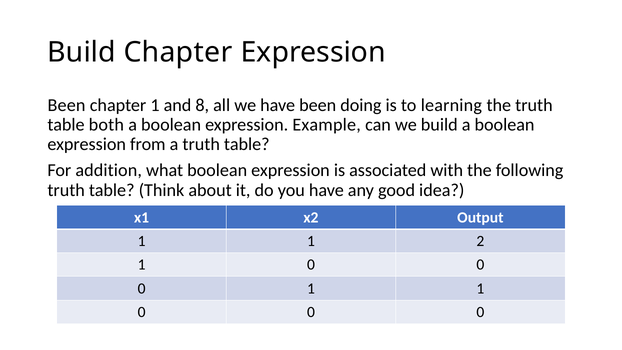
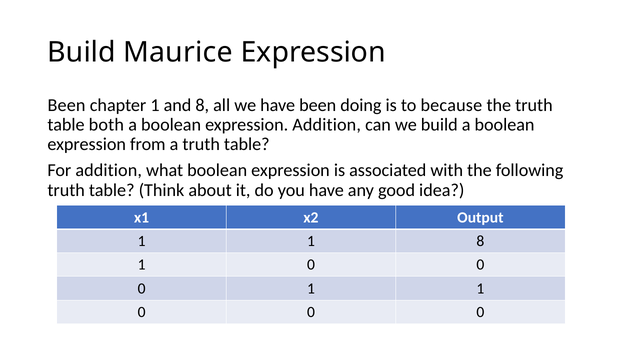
Build Chapter: Chapter -> Maurice (178, 52)
learning: learning -> because (451, 105)
expression Example: Example -> Addition (327, 125)
1 2: 2 -> 8 (480, 241)
